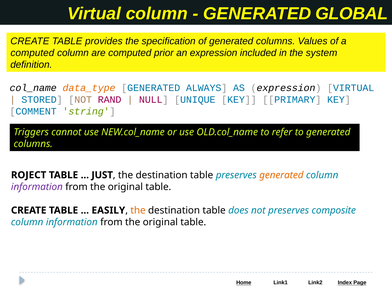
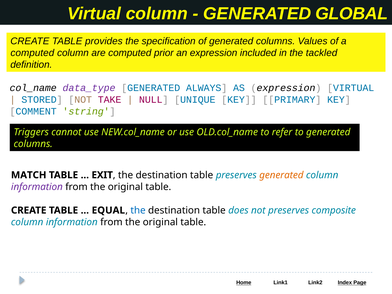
system: system -> tackled (322, 53)
data_type colour: orange -> purple (89, 88)
RAND: RAND -> TAKE (110, 100)
ROJECT: ROJECT -> MATCH (29, 175)
JUST: JUST -> EXIT (102, 175)
EASILY: EASILY -> EQUAL (108, 210)
the colour: orange -> blue (138, 210)
